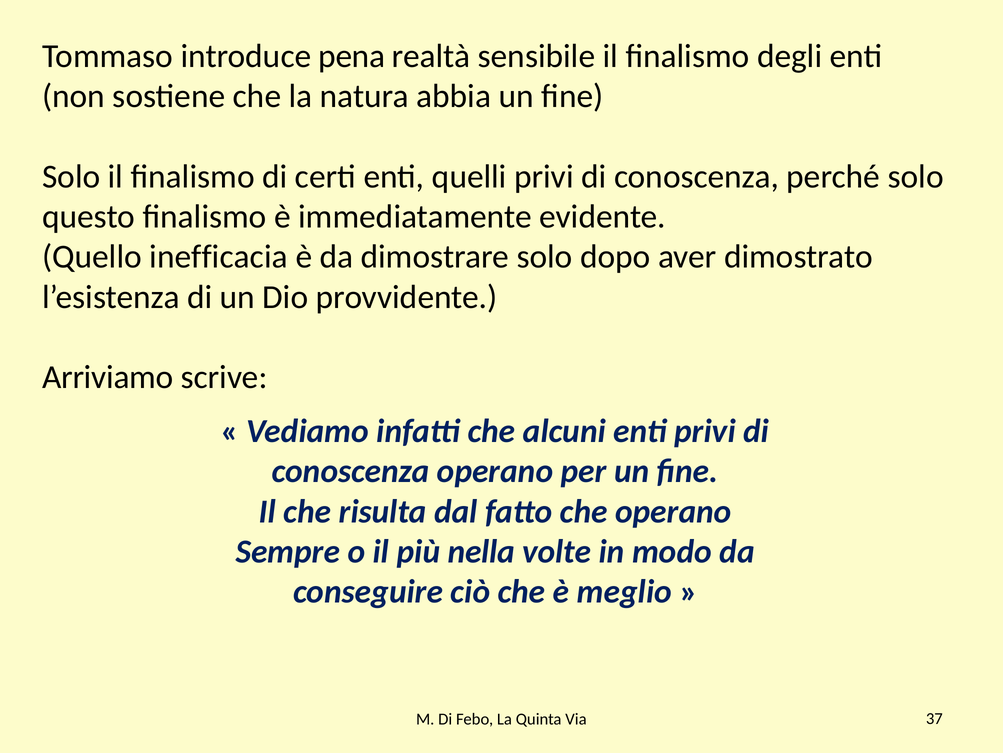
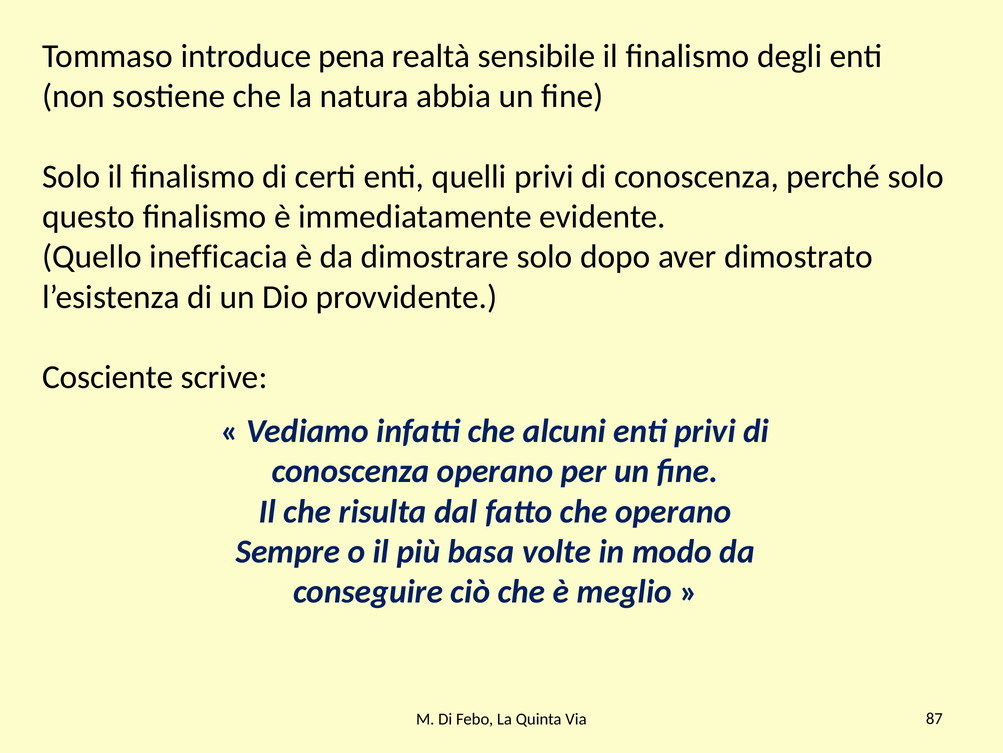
Arriviamo: Arriviamo -> Cosciente (108, 377)
nella: nella -> basa (481, 551)
37: 37 -> 87 (934, 718)
